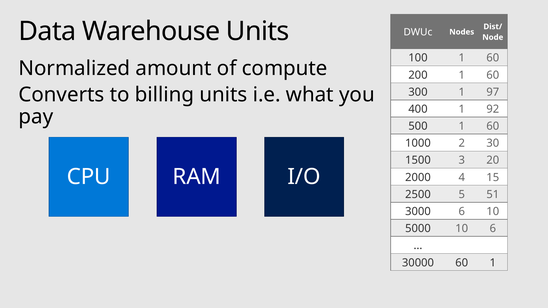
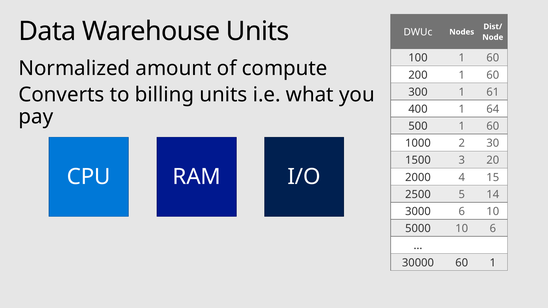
97: 97 -> 61 (493, 92)
92: 92 -> 64 (493, 109)
51: 51 -> 14 (493, 195)
